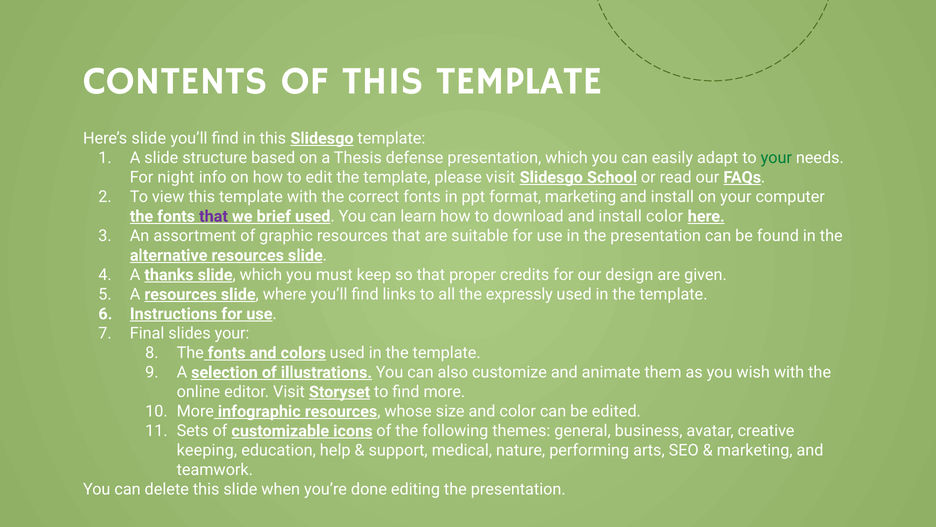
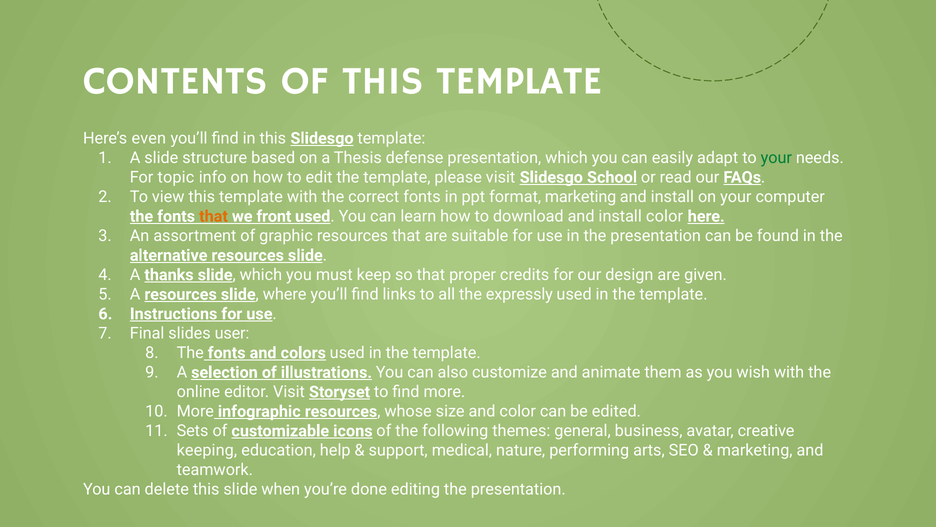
Here’s slide: slide -> even (149, 138)
night: night -> topic (176, 177)
that colour: purple -> orange (214, 216)
brief: brief -> front (274, 216)
slides your: your -> user (232, 333)
